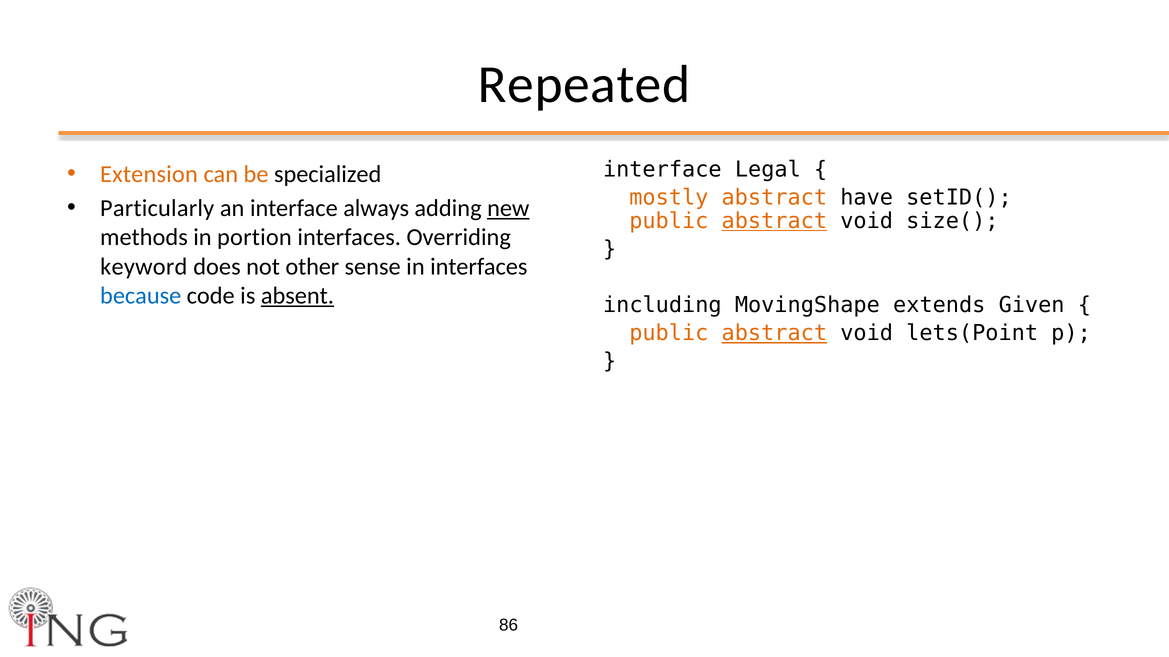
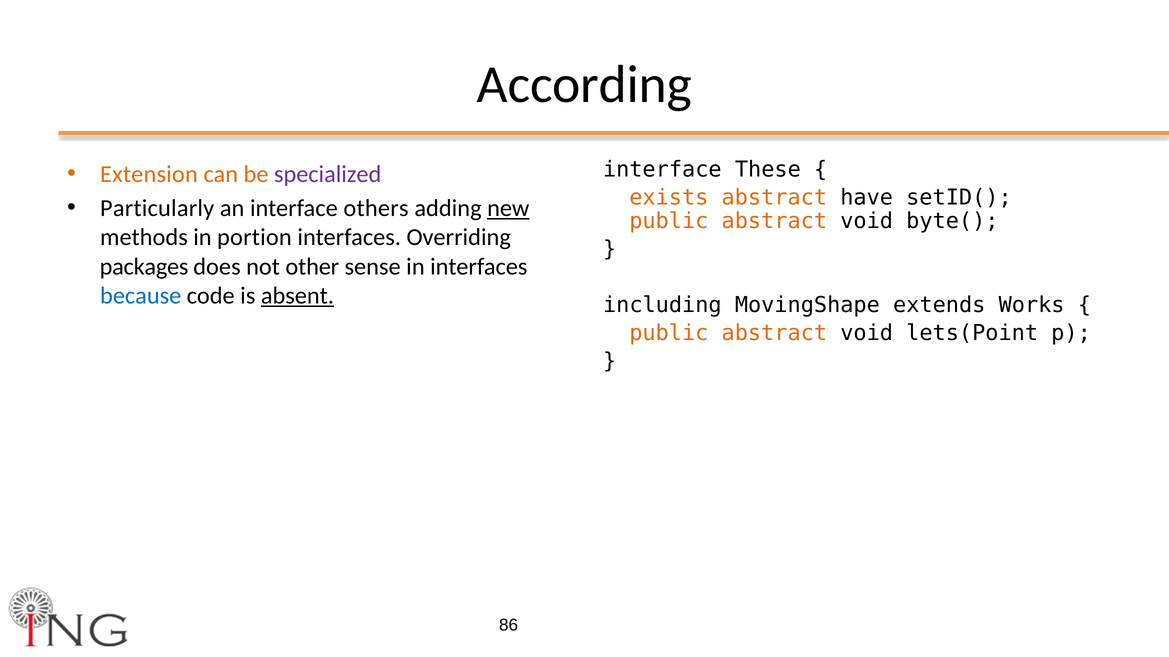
Repeated: Repeated -> According (584, 85)
Legal: Legal -> These (768, 170)
specialized colour: black -> purple (328, 174)
mostly: mostly -> exists (669, 198)
always: always -> others (376, 208)
abstract underline: present -> none (774, 221)
size(: size( -> byte( (952, 221)
keyword: keyword -> packages (144, 267)
Given: Given -> Works (1032, 305)
abstract underline: present -> none (774, 333)
